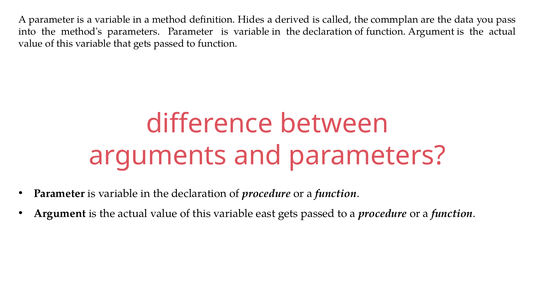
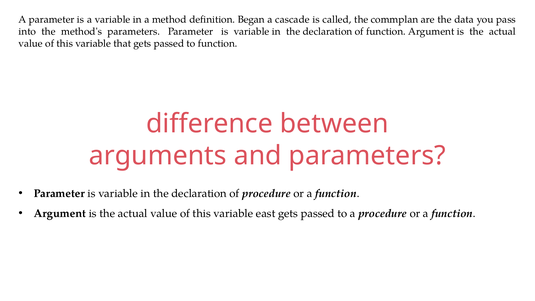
Hides: Hides -> Began (251, 20)
derived: derived -> cascade (292, 20)
